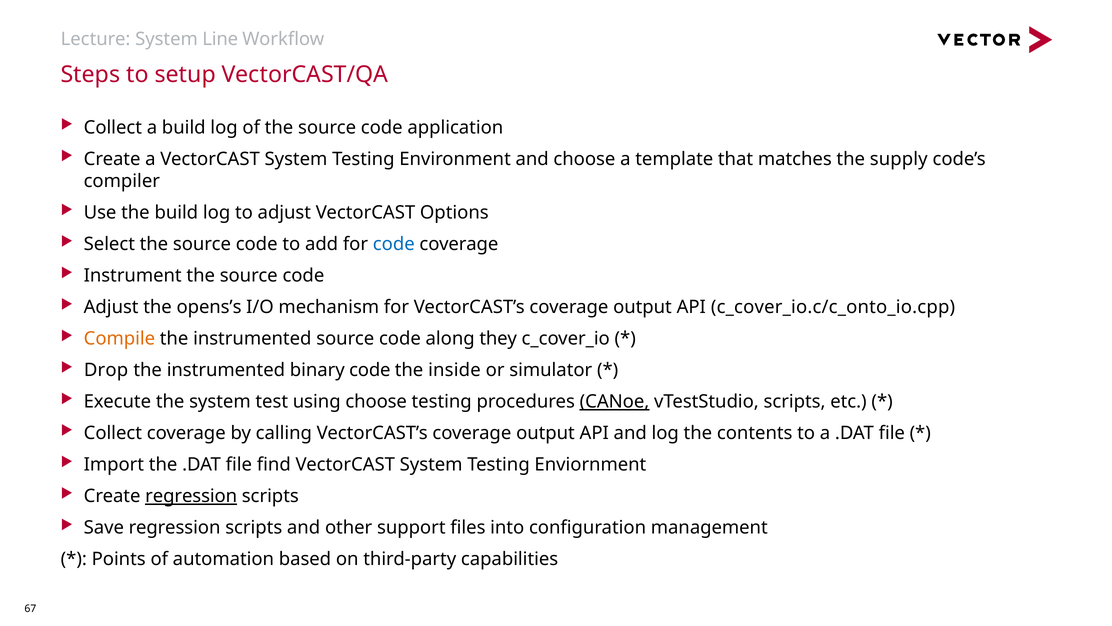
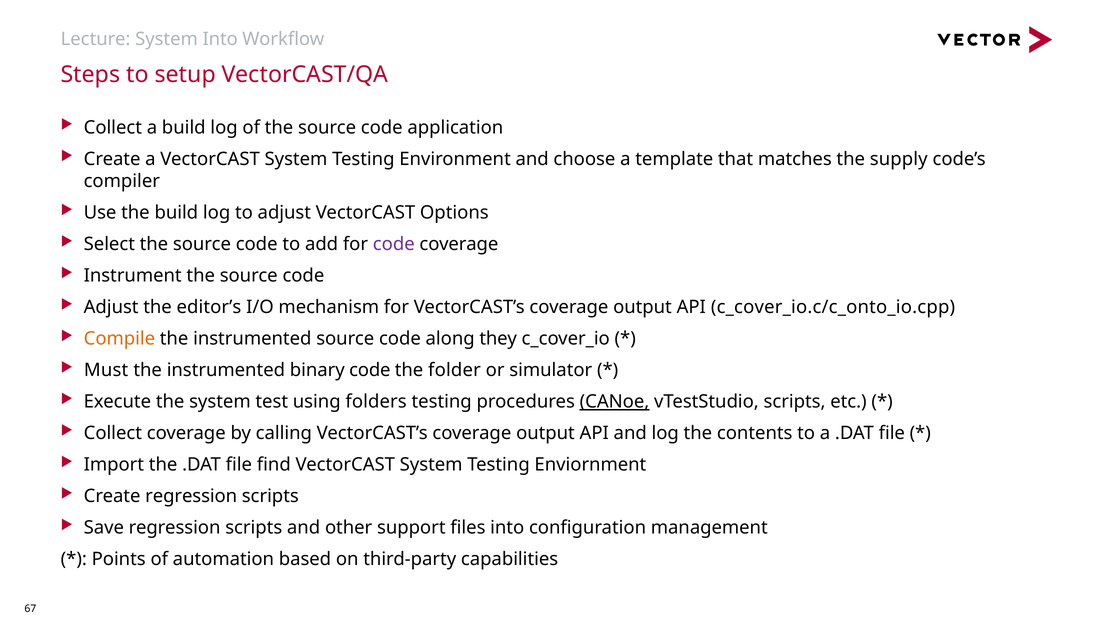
System Line: Line -> Into (220, 39)
code colour: blue -> purple (394, 244)
opens’s: opens’s -> editor’s (209, 307)
Drop: Drop -> Must (106, 370)
inside: inside -> folder (454, 370)
using choose: choose -> folders (376, 401)
regression underline: present -> none (191, 496)
